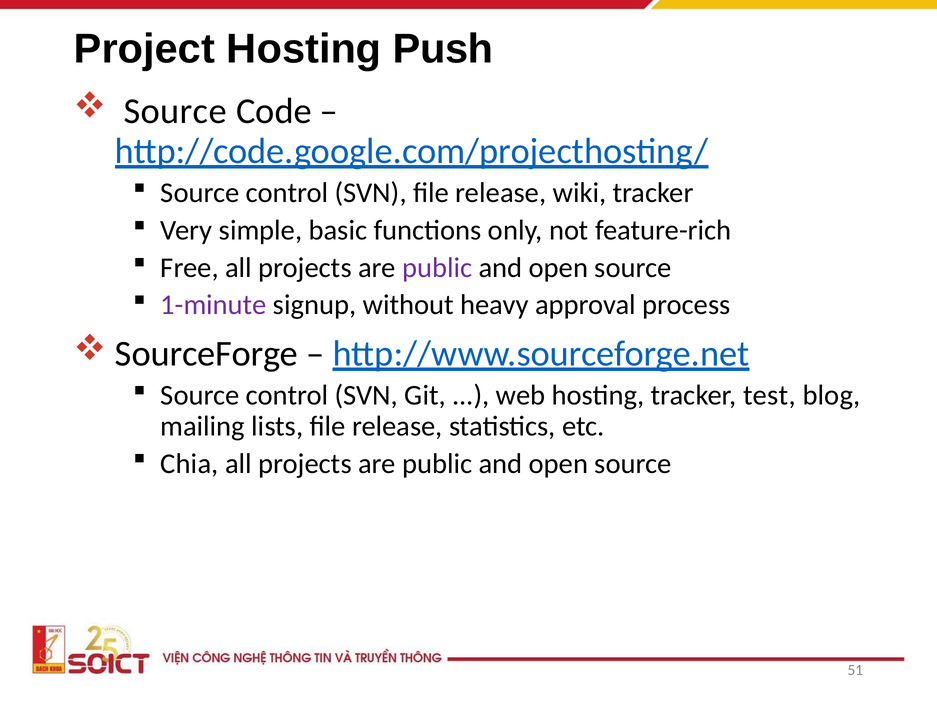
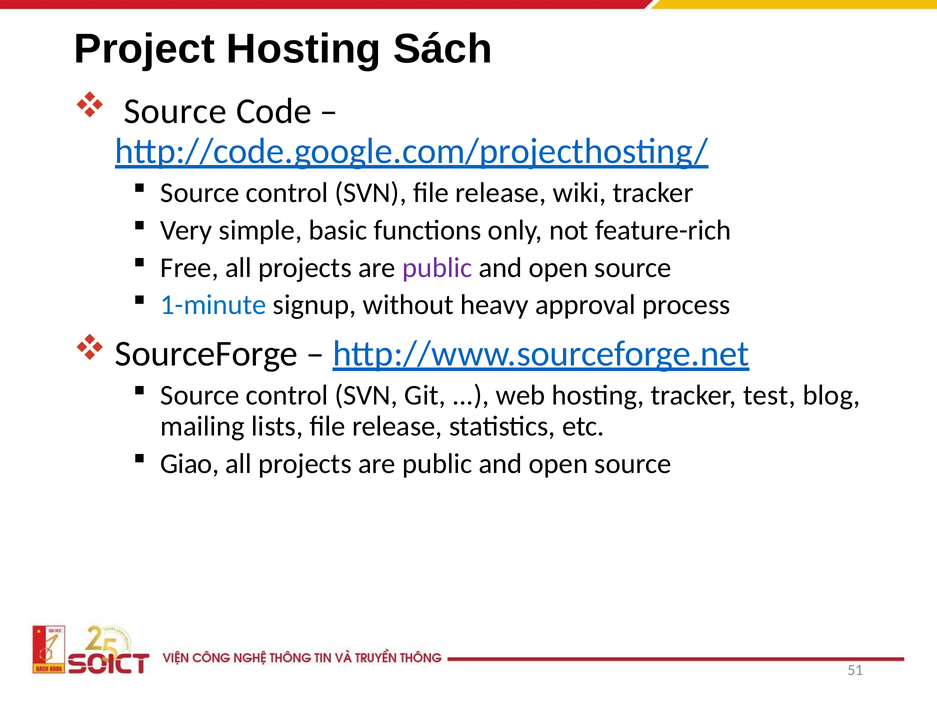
Push: Push -> Sách (443, 49)
1-minute colour: purple -> blue (213, 305)
Chia: Chia -> Giao (190, 464)
